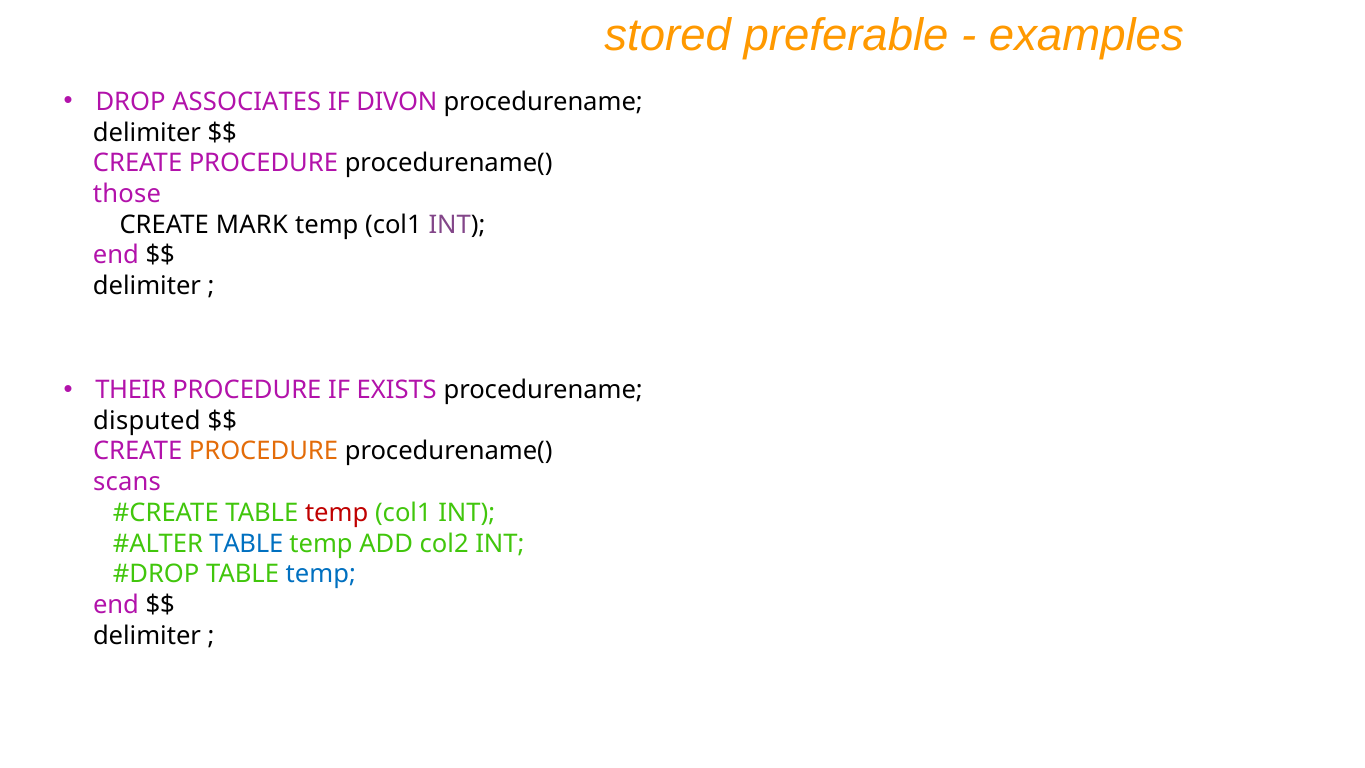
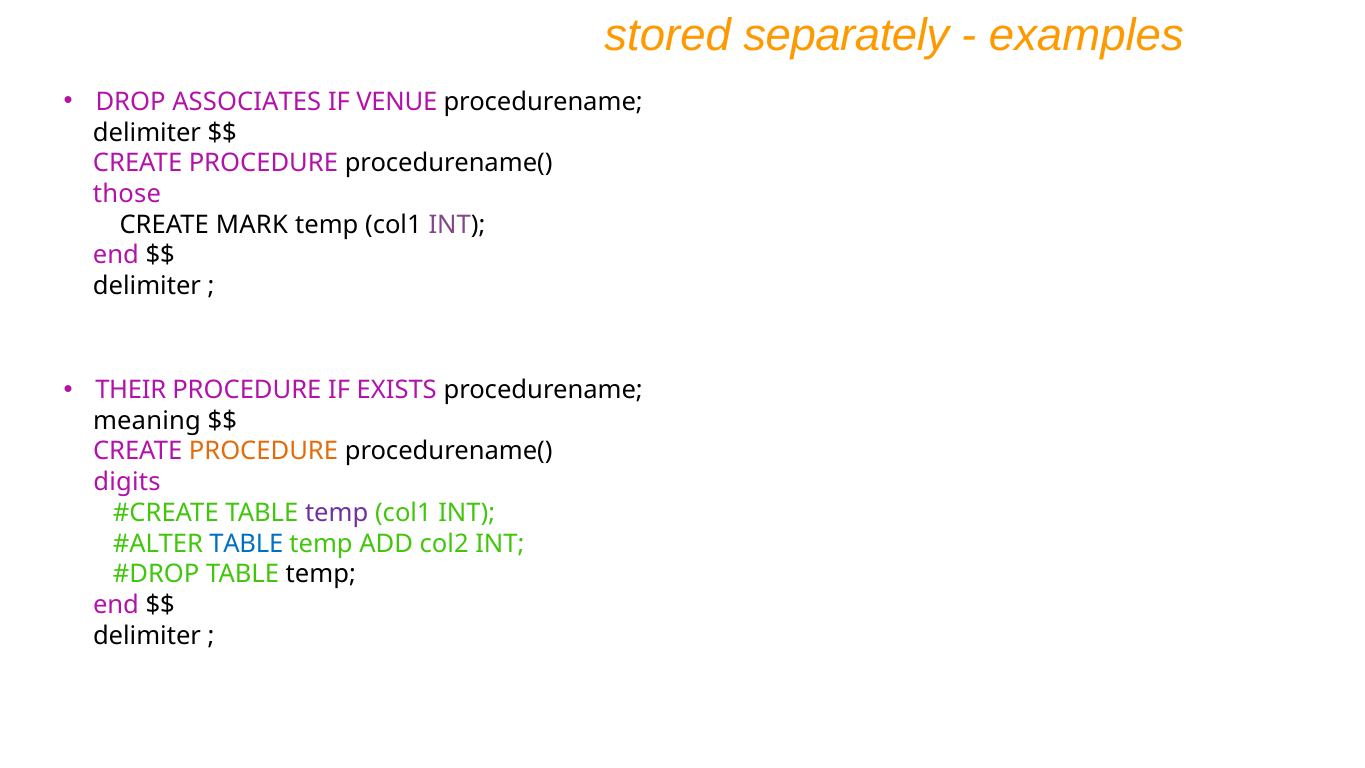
preferable: preferable -> separately (846, 36)
DIVON: DIVON -> VENUE (397, 102)
disputed: disputed -> meaning (147, 421)
scans: scans -> digits (127, 482)
temp colour: red -> purple (337, 513)
temp colour: blue -> black (321, 574)
